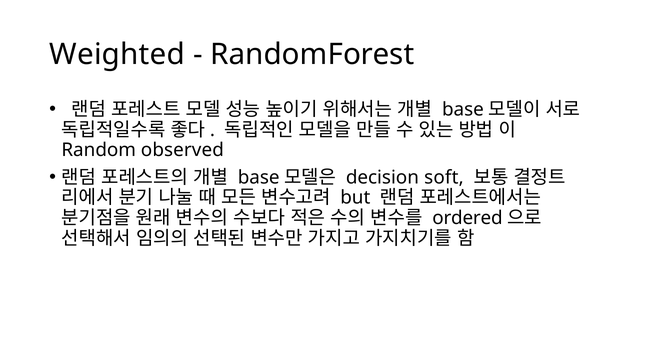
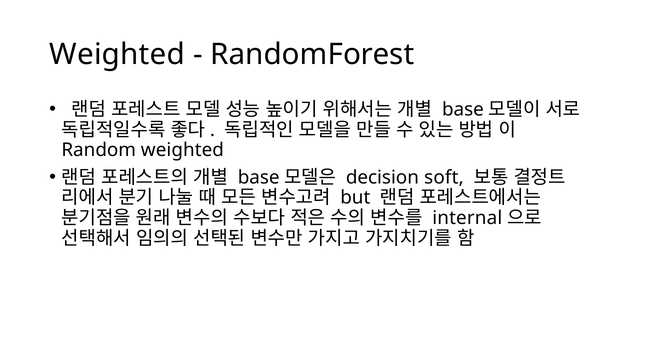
Random observed: observed -> weighted (182, 150)
ordered: ordered -> internal (467, 218)
